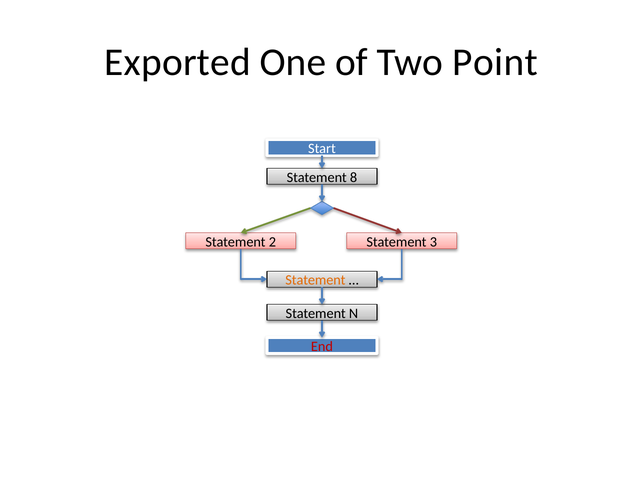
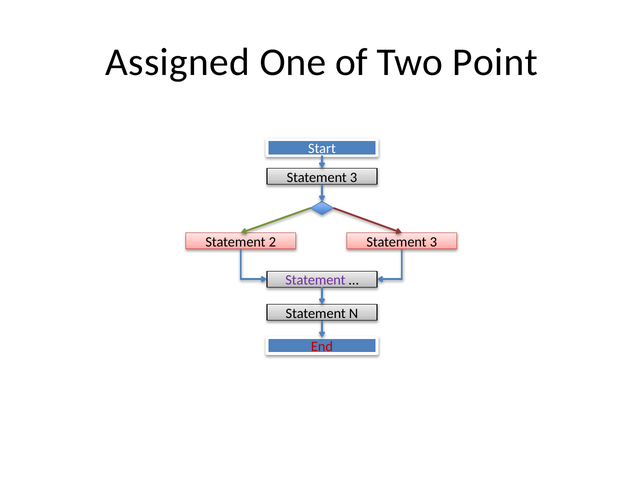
Exported: Exported -> Assigned (178, 62)
8: 8 -> 3 (354, 177)
Statement colour: orange -> purple (315, 280)
